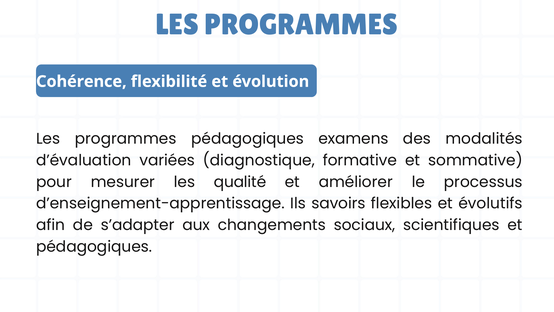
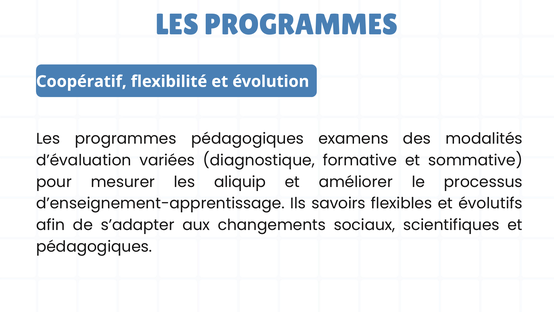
Cohérence: Cohérence -> Coopératif (81, 81)
qualité: qualité -> aliquip (240, 182)
